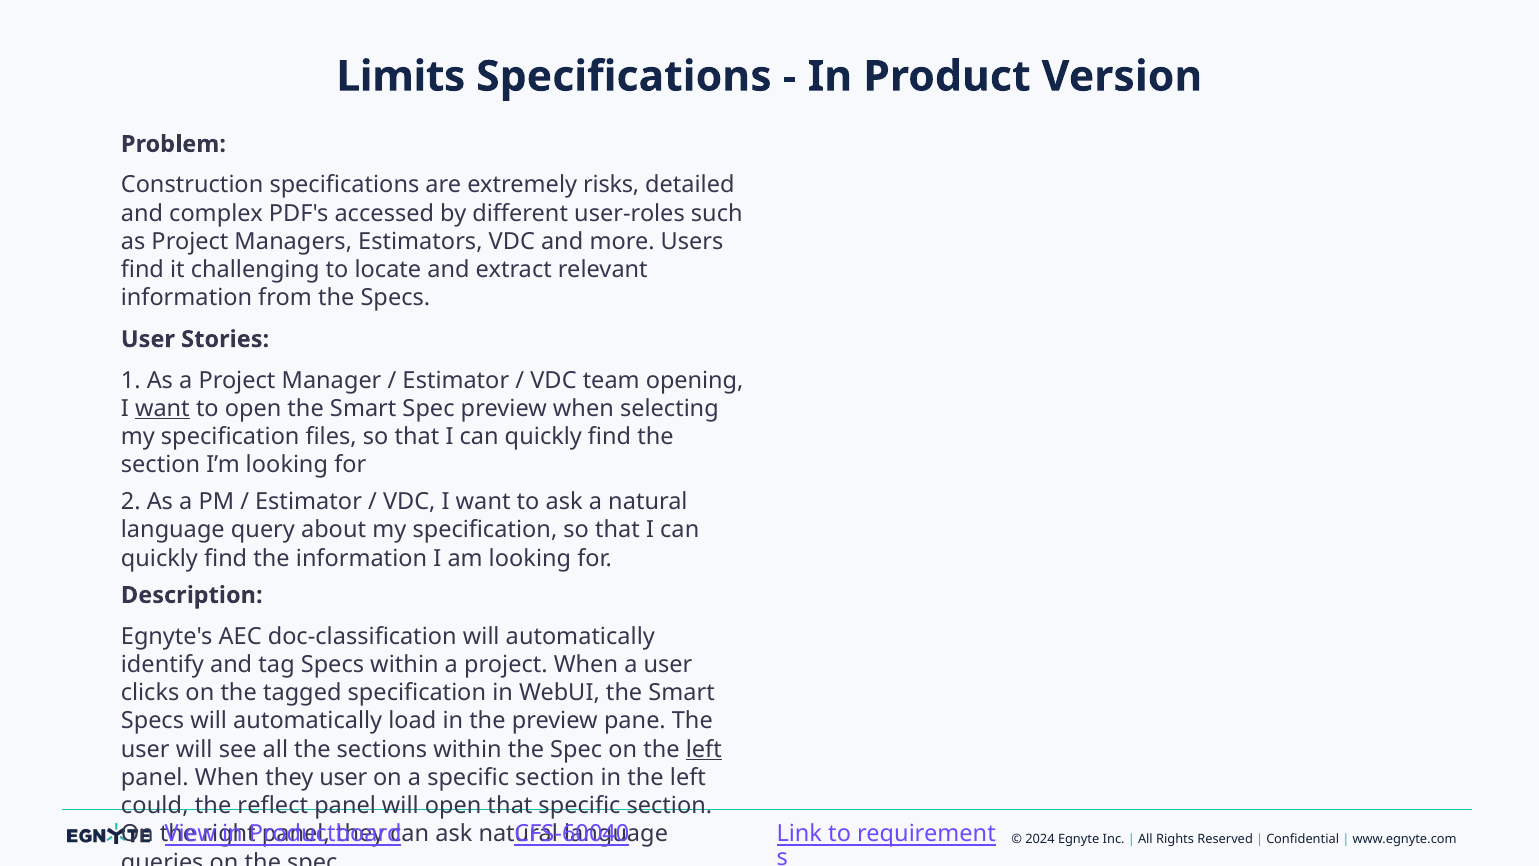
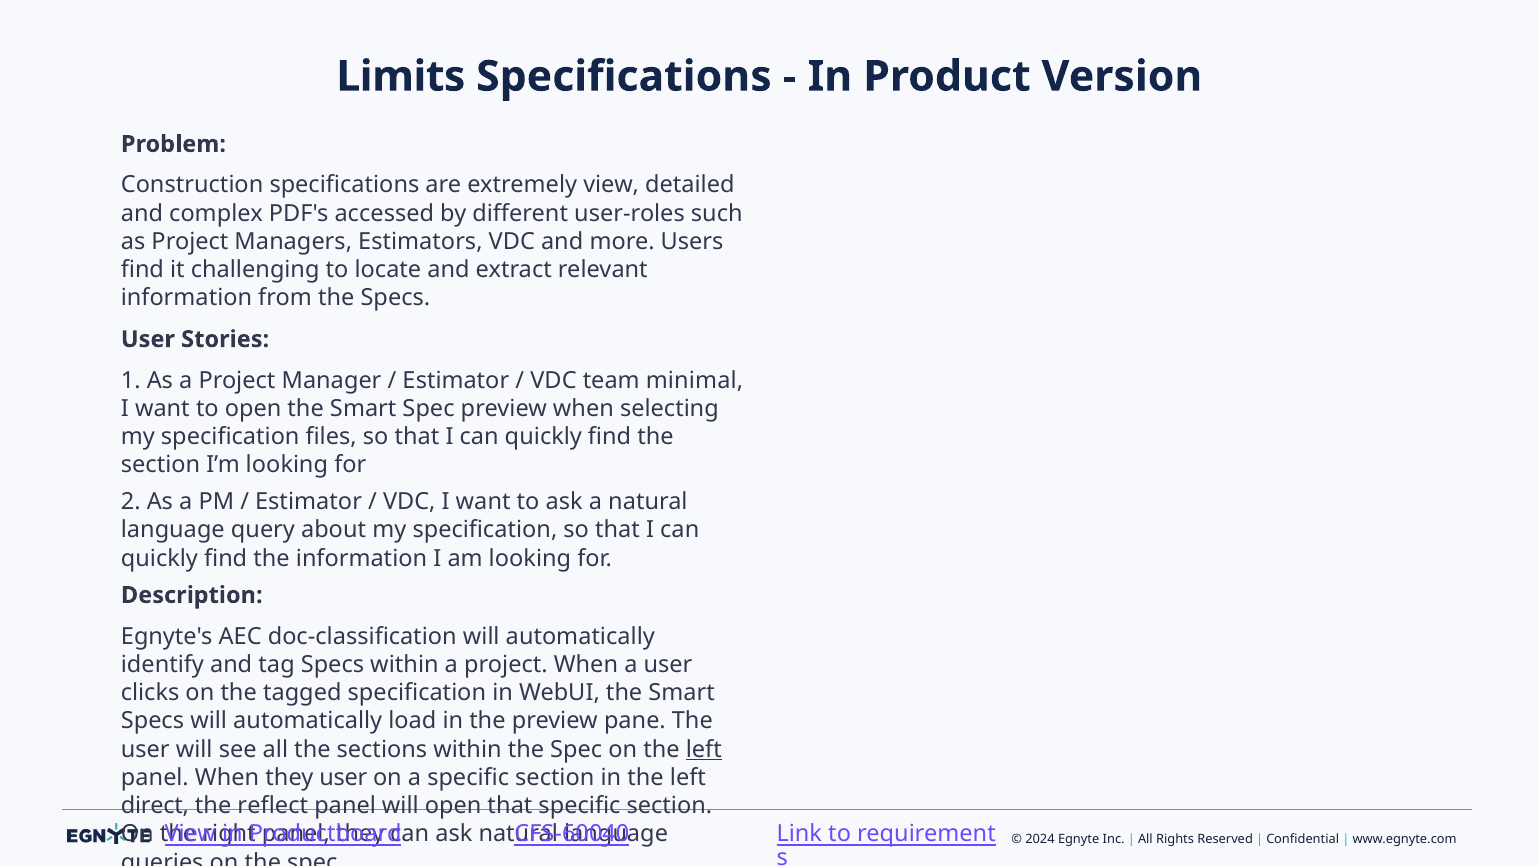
extremely risks: risks -> view (611, 185)
opening: opening -> minimal (694, 380)
want underline: present -> none (162, 408)
could: could -> direct (155, 805)
